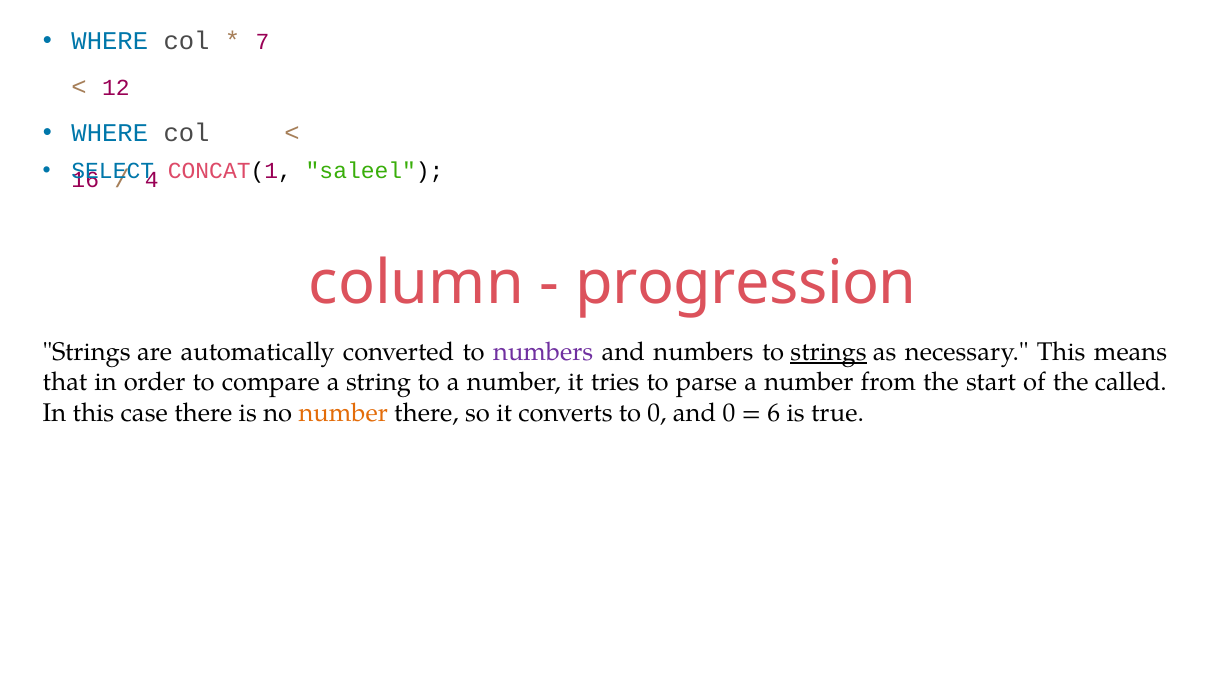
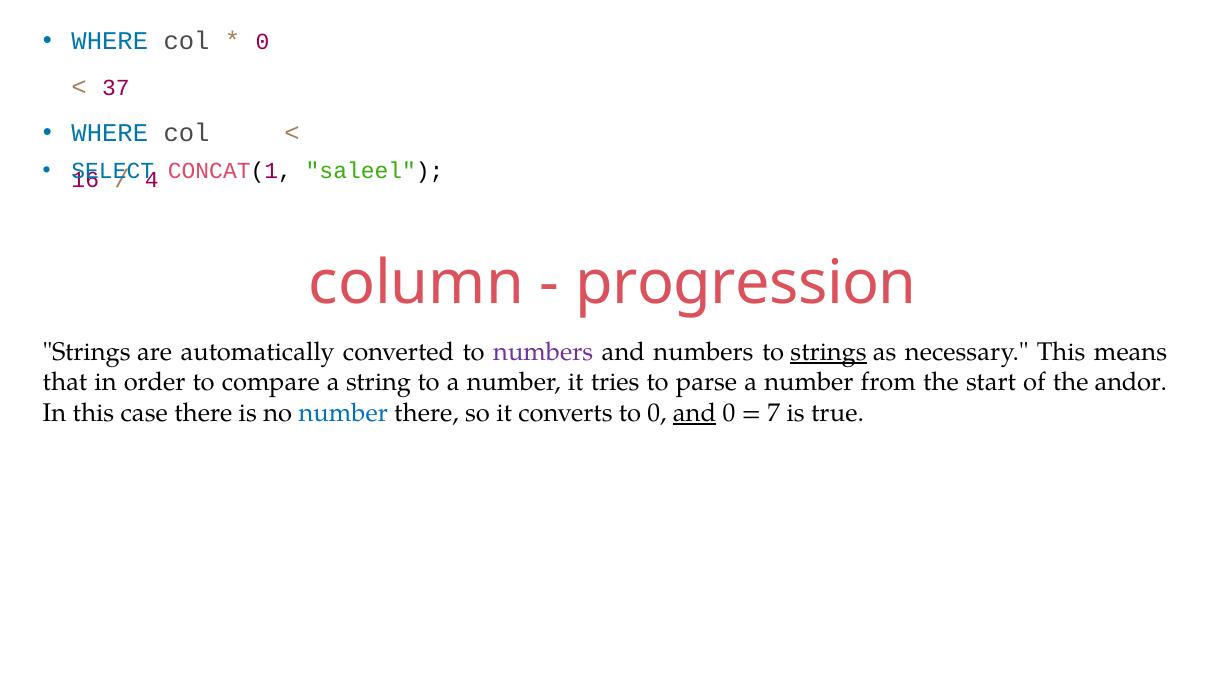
7: 7 -> 0 (262, 42)
12: 12 -> 37 (116, 88)
called: called -> andor (1131, 382)
number colour: orange -> blue (343, 413)
and underline: none -> present (695, 413)
6: 6 -> 7 (774, 413)
